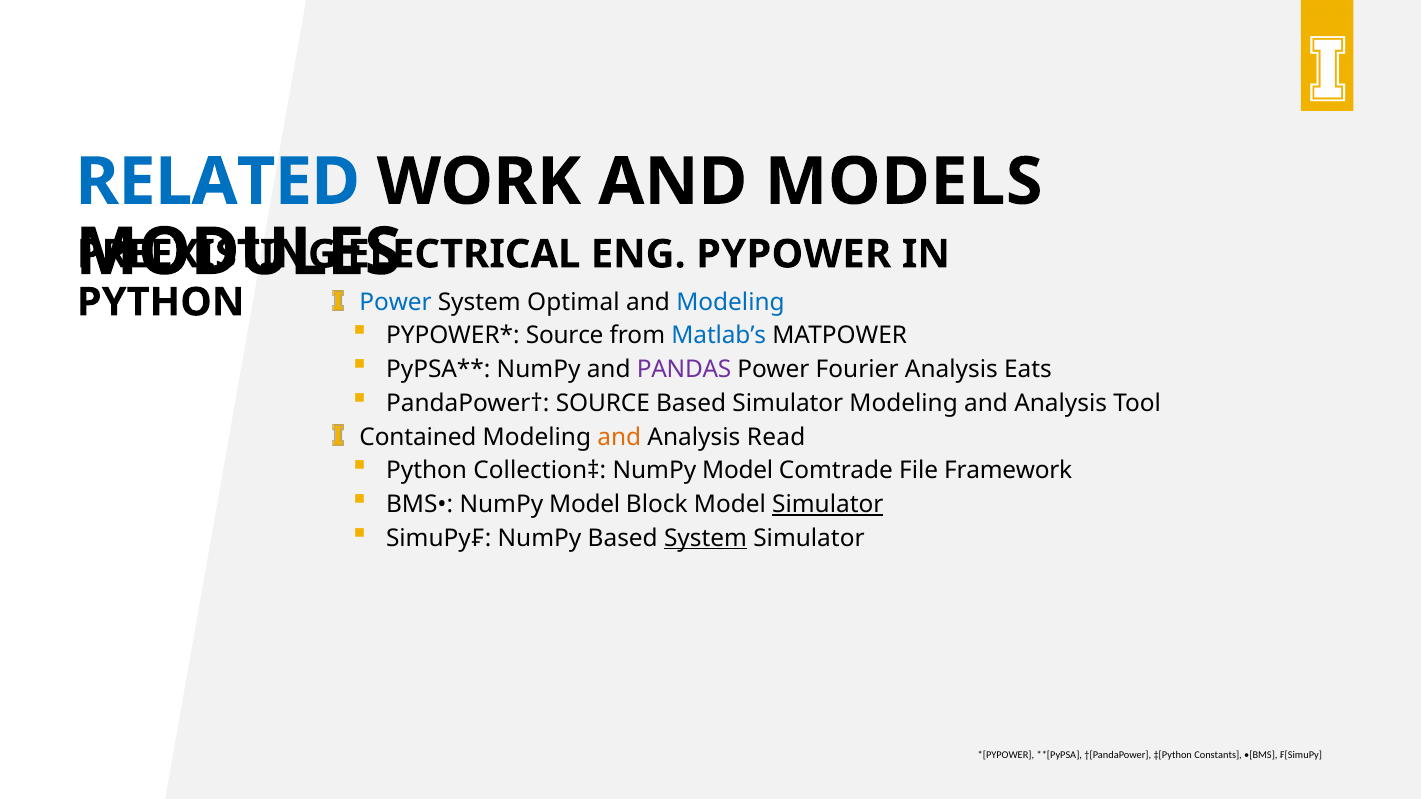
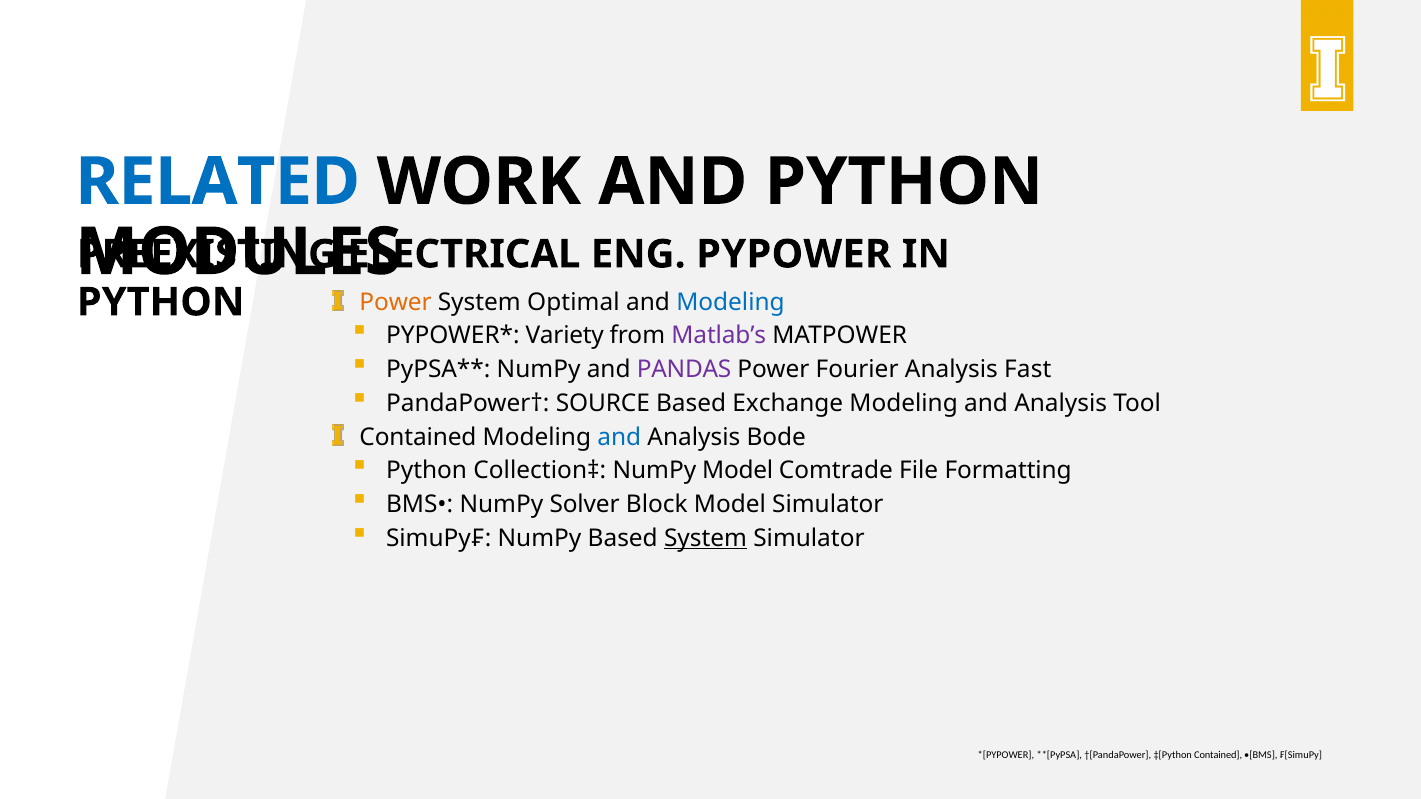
AND MODELS: MODELS -> PYTHON (904, 182)
Power colour: blue -> orange (396, 302)
Source: Source -> Variety (565, 336)
Matlab’s colour: blue -> purple (719, 336)
Eats: Eats -> Fast (1028, 370)
Based Simulator: Simulator -> Exchange (788, 403)
and colour: orange -> blue (619, 437)
Read: Read -> Bode (776, 437)
Framework: Framework -> Formatting (1008, 471)
BMS• NumPy Model: Model -> Solver (585, 505)
Simulator underline: present -> none (828, 505)
‡[Python Constants: Constants -> Contained (1218, 756)
